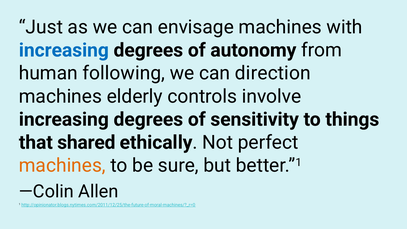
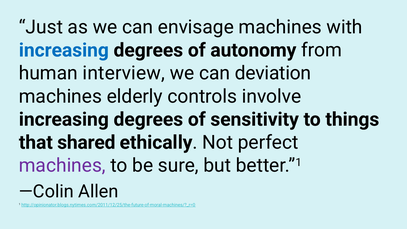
following: following -> interview (124, 73)
direction: direction -> deviation (273, 73)
machines colour: orange -> purple (62, 165)
